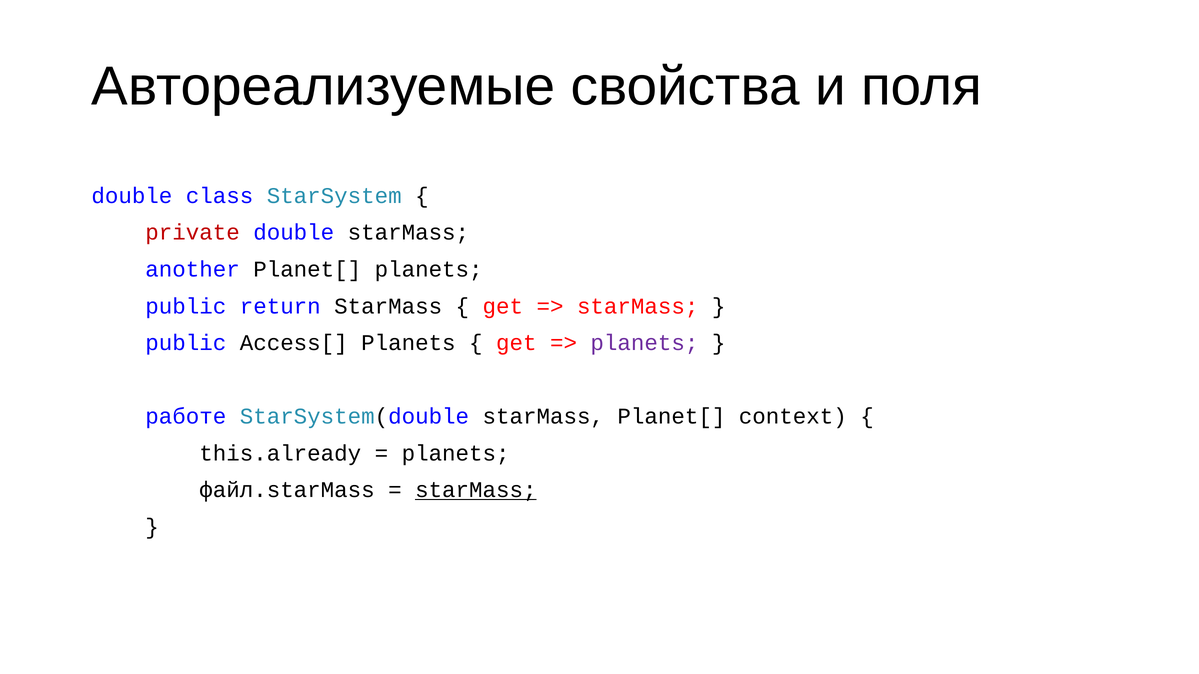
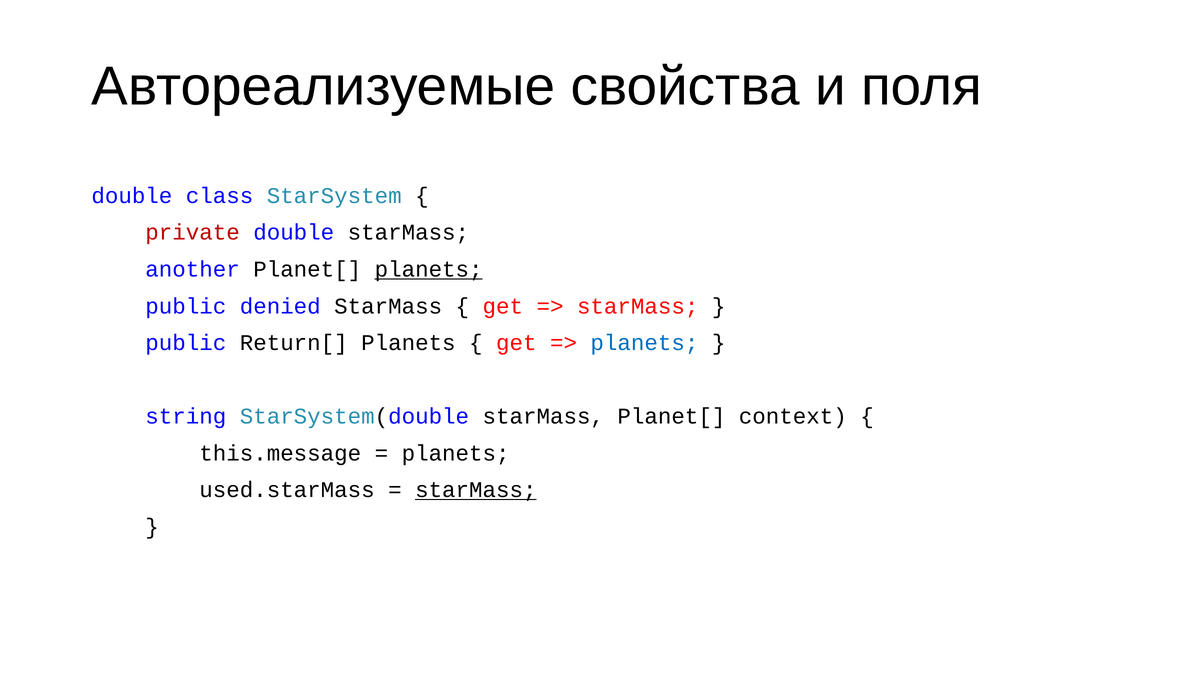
planets underline: none -> present (429, 270)
return: return -> denied (280, 306)
Access[: Access[ -> Return[ (294, 343)
planets colour: purple -> blue (644, 343)
работе: работе -> string (186, 417)
this.already: this.already -> this.message (280, 453)
файл.starMass: файл.starMass -> used.starMass (287, 490)
